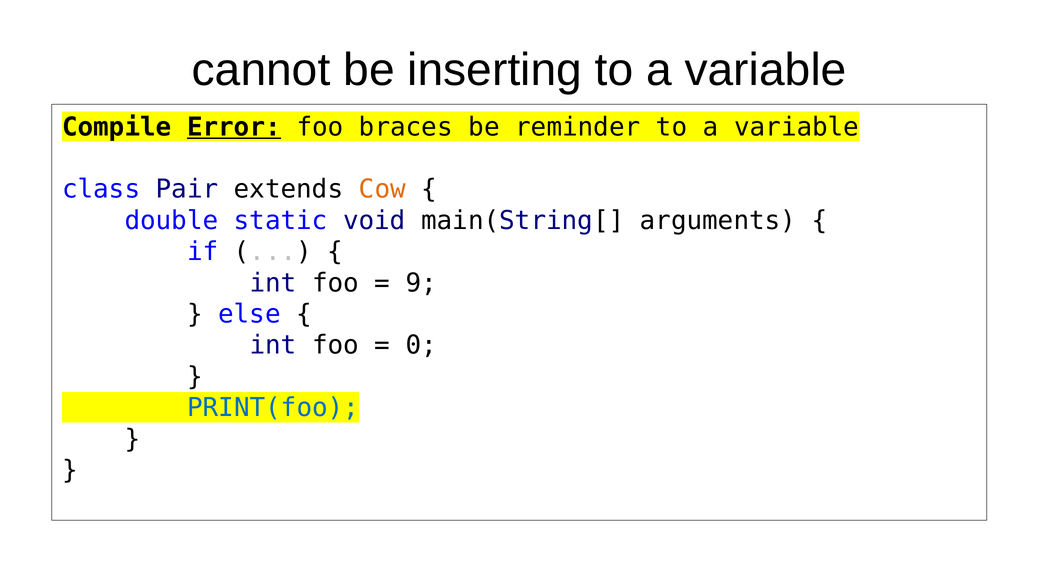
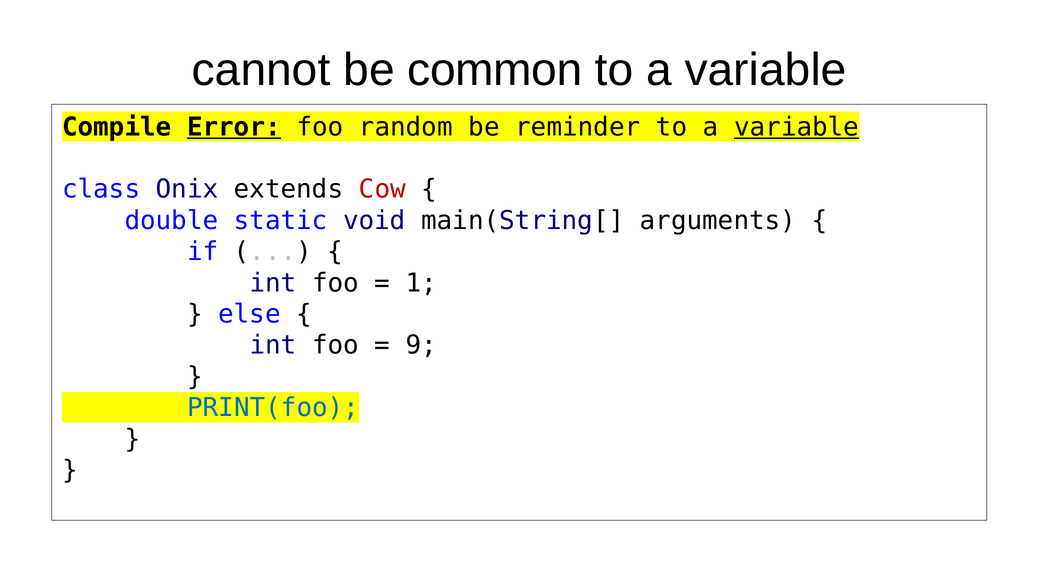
inserting: inserting -> common (495, 70)
braces: braces -> random (406, 127)
variable underline: none -> present (797, 127)
Pair: Pair -> Onix (187, 189)
Cow colour: orange -> red (382, 189)
9: 9 -> 1 (421, 283)
0: 0 -> 9 (421, 345)
